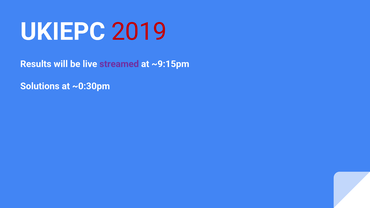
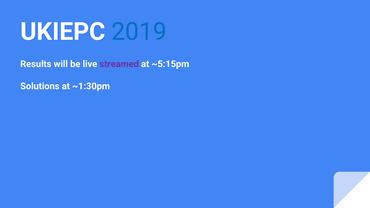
2019 colour: red -> blue (139, 32)
~9:15pm: ~9:15pm -> ~5:15pm (170, 64)
~0:30pm: ~0:30pm -> ~1:30pm (91, 86)
